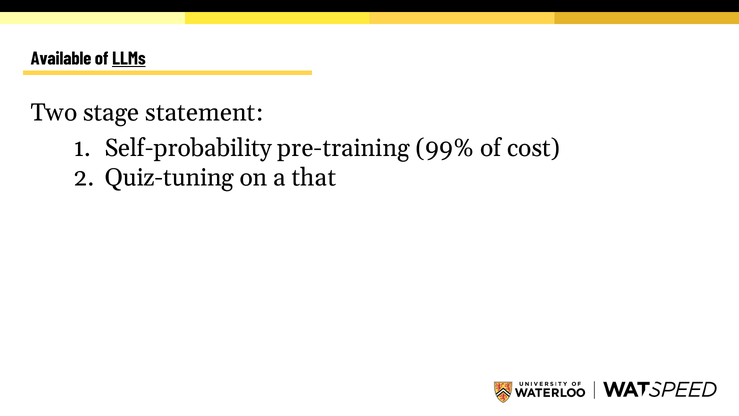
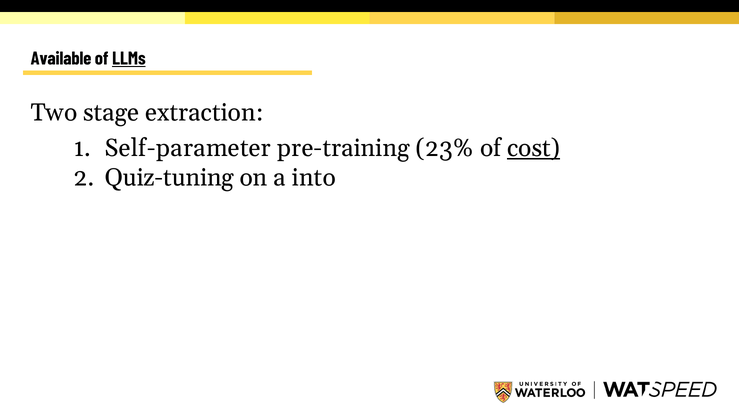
statement: statement -> extraction (204, 112)
Self-probability: Self-probability -> Self-parameter (188, 148)
99%: 99% -> 23% (445, 148)
cost underline: none -> present (534, 148)
that: that -> into (314, 178)
